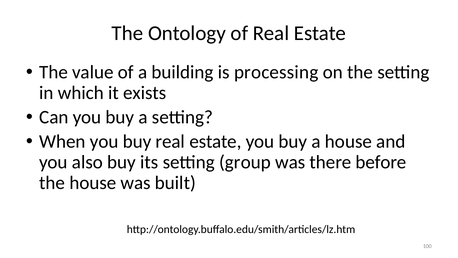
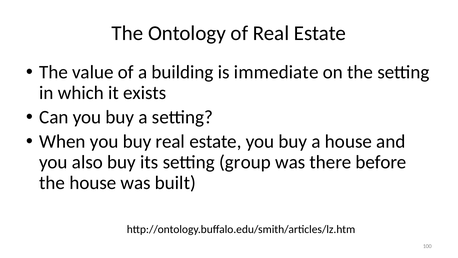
processing: processing -> immediate (276, 72)
